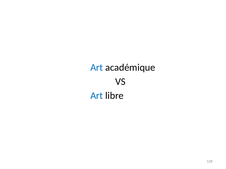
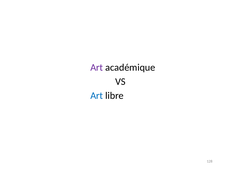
Art colour: blue -> purple (97, 68)
